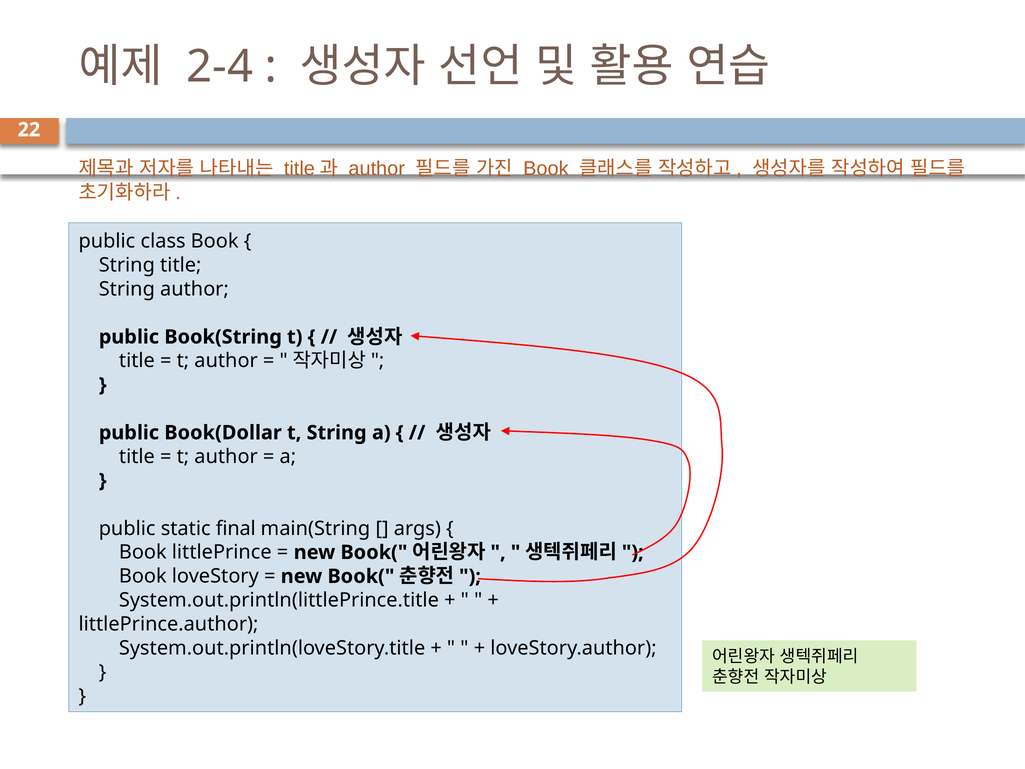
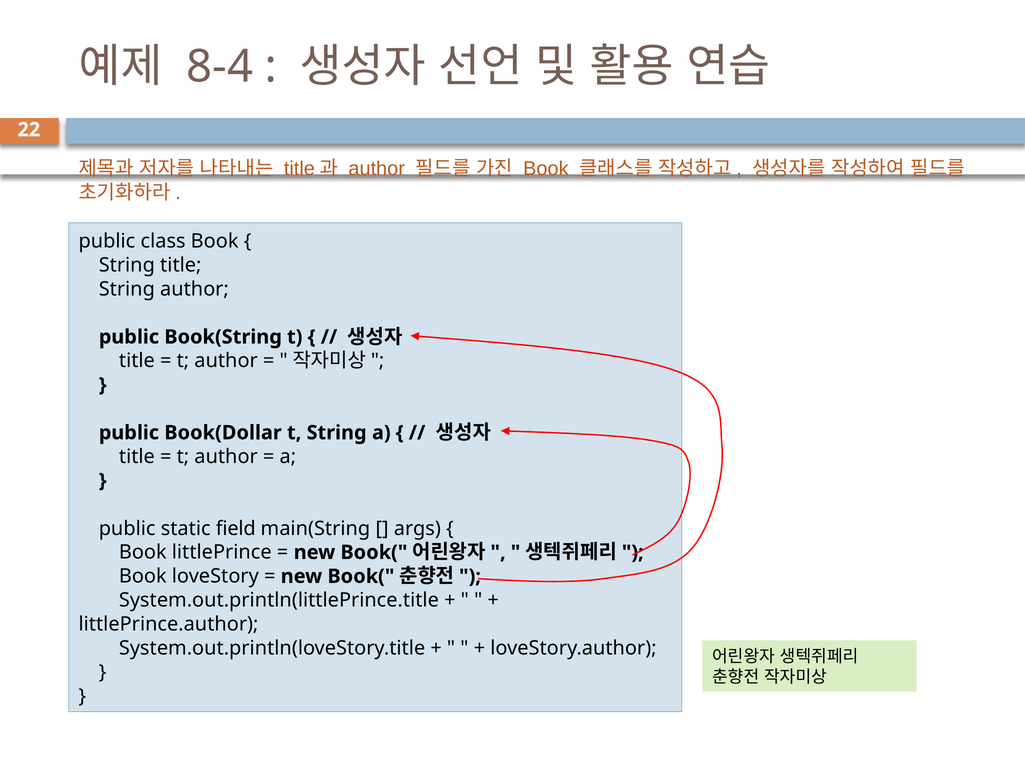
2-4: 2-4 -> 8-4 (220, 67)
final: final -> field (236, 528)
